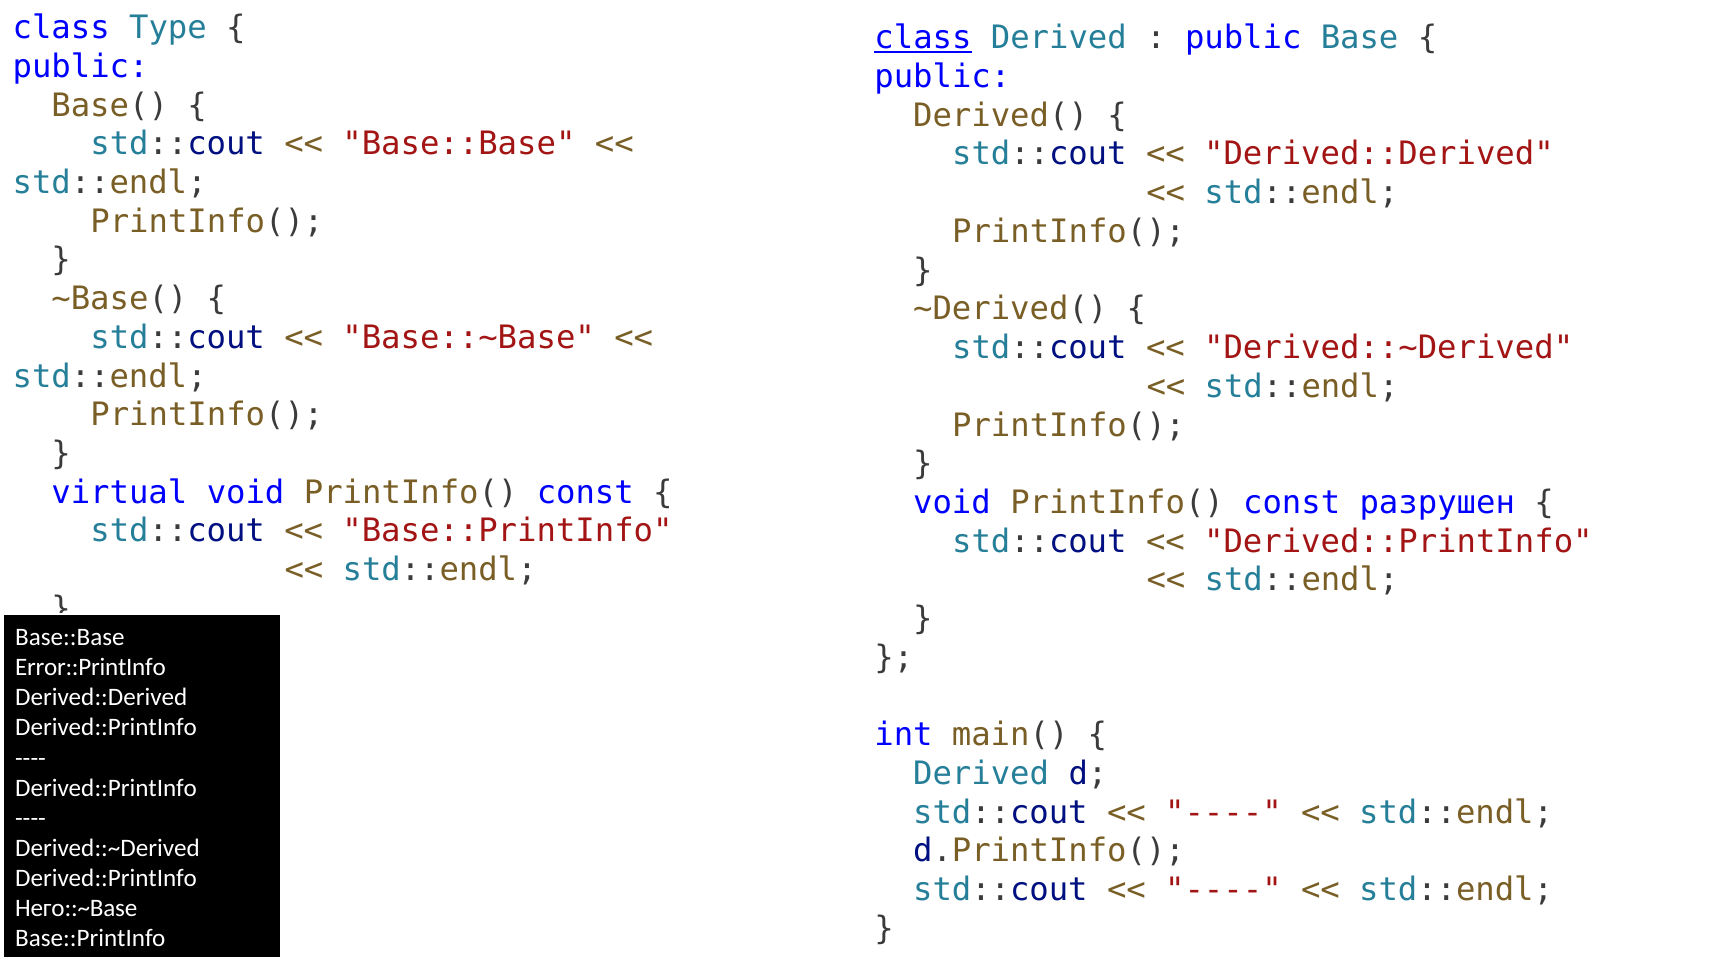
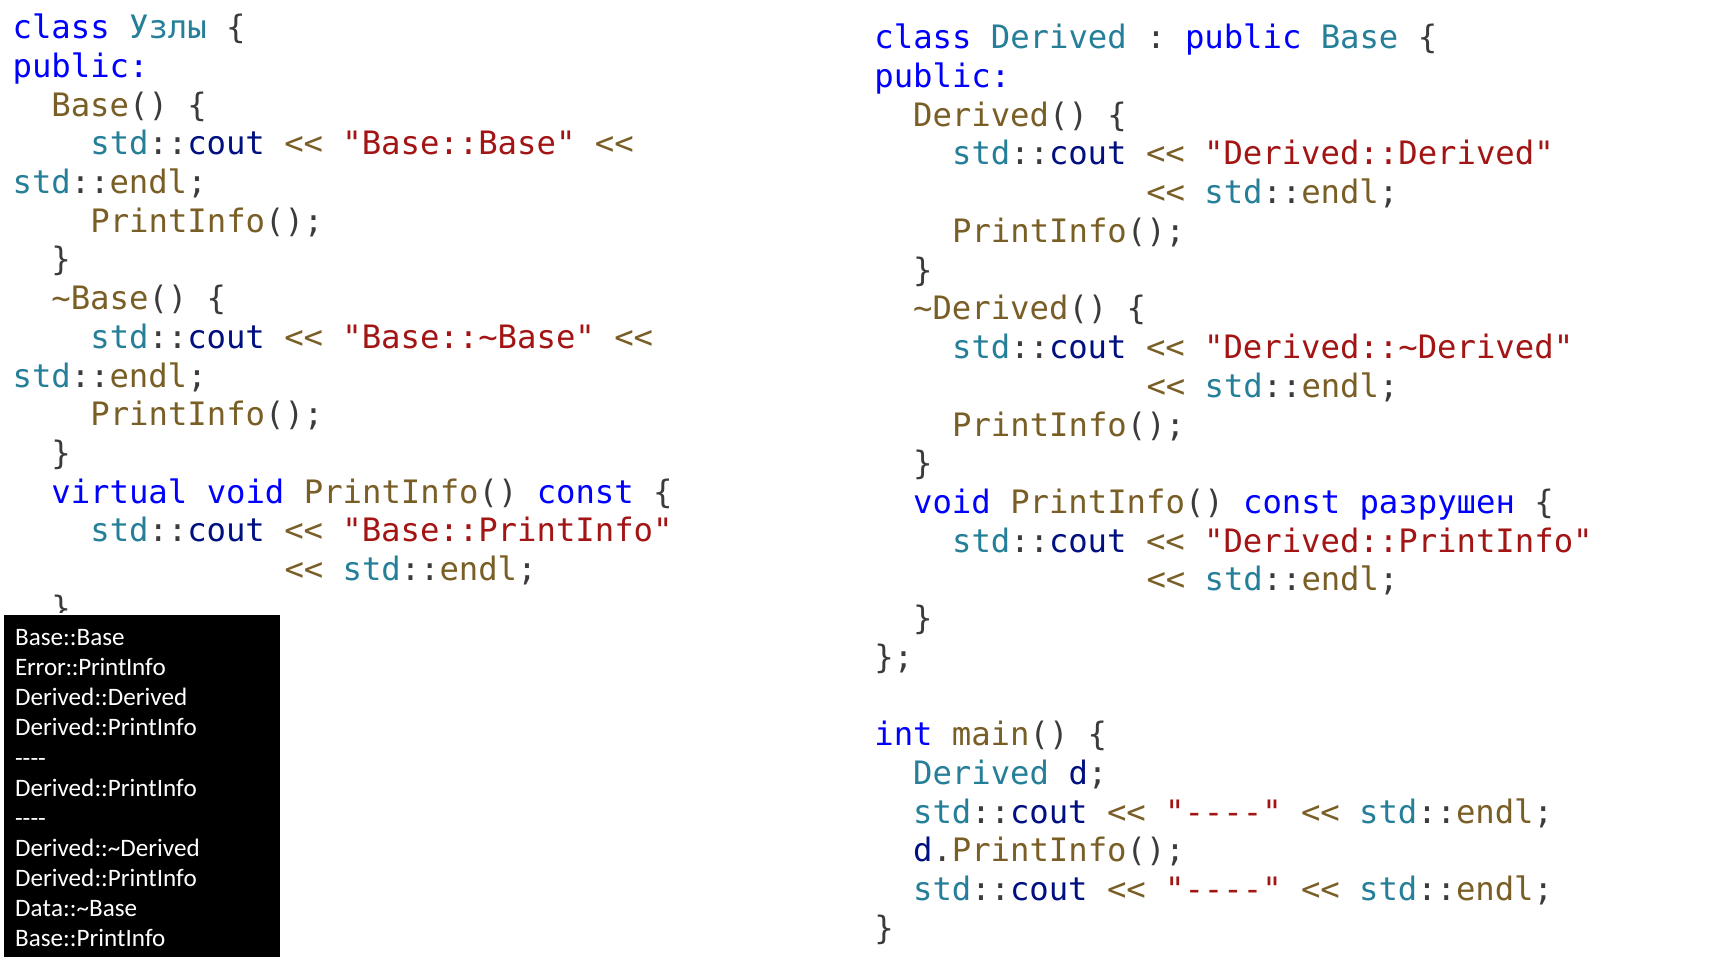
Type: Type -> Узлы (168, 28)
class underline: present -> none (923, 38)
Него::~Base: Него::~Base -> Data::~Base (76, 909)
